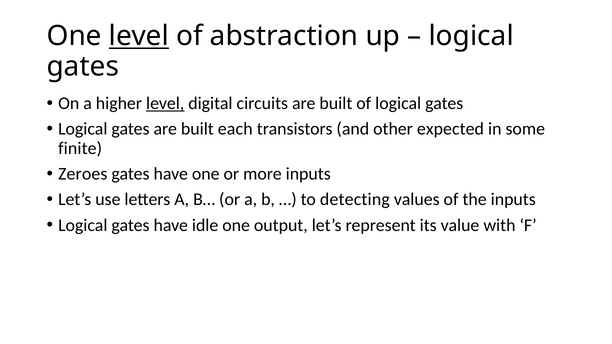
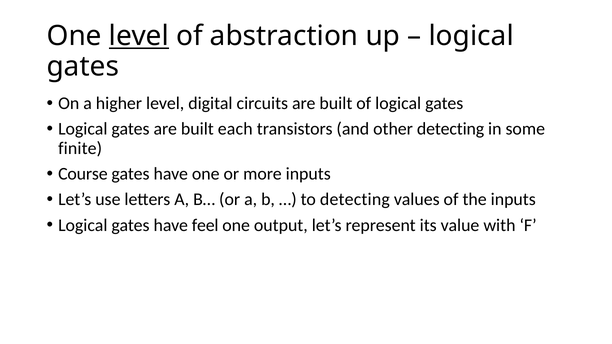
level underline: present -> none (165, 103)
other expected: expected -> detecting (451, 129)
Zeroes: Zeroes -> Course (83, 174)
idle: idle -> feel (205, 225)
